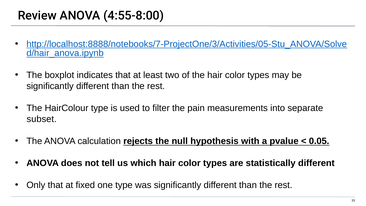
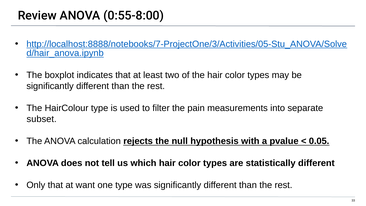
4:55-8:00: 4:55-8:00 -> 0:55-8:00 (134, 15)
fixed: fixed -> want (85, 185)
